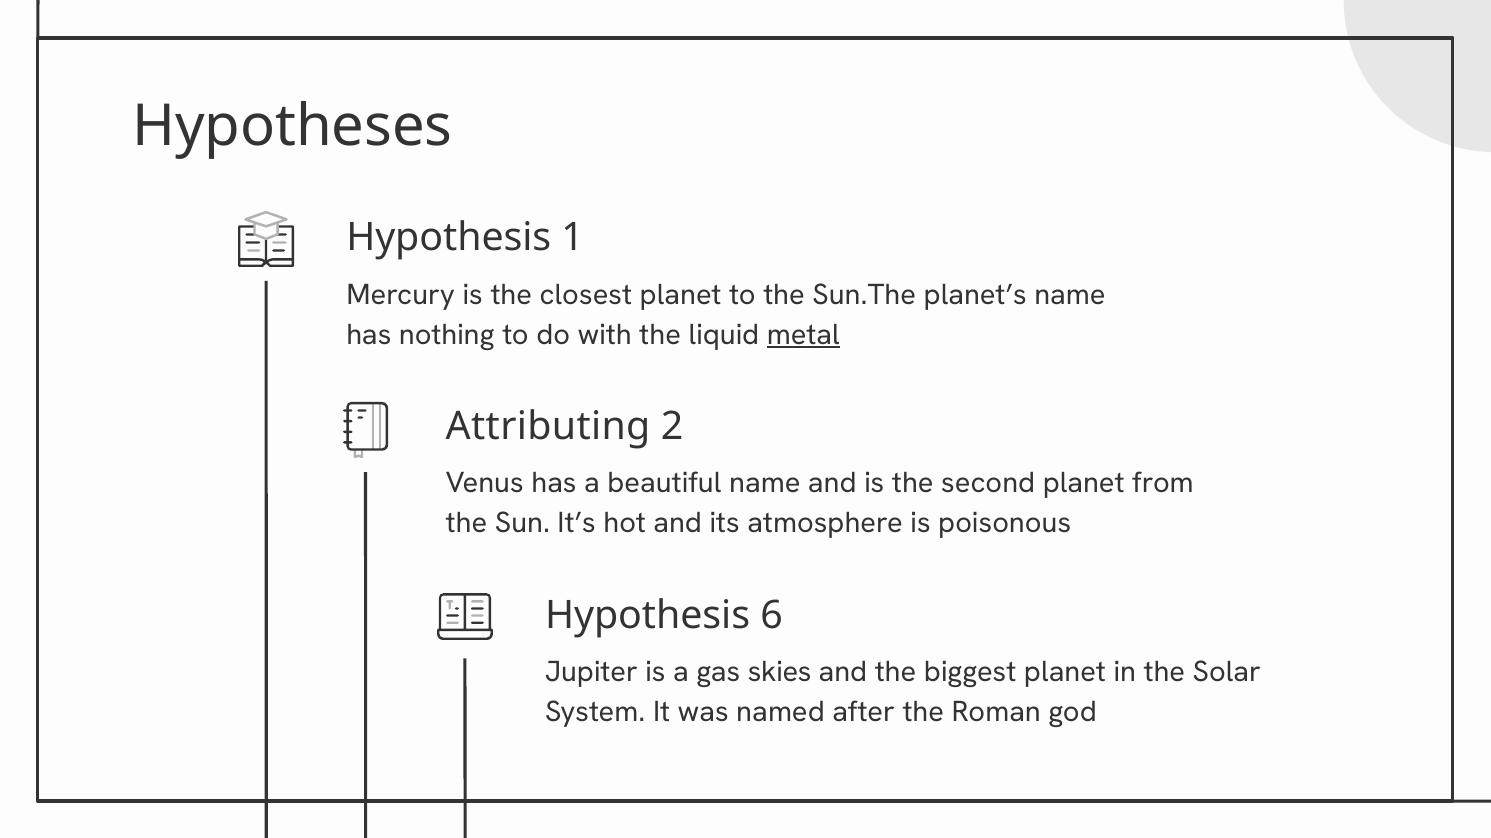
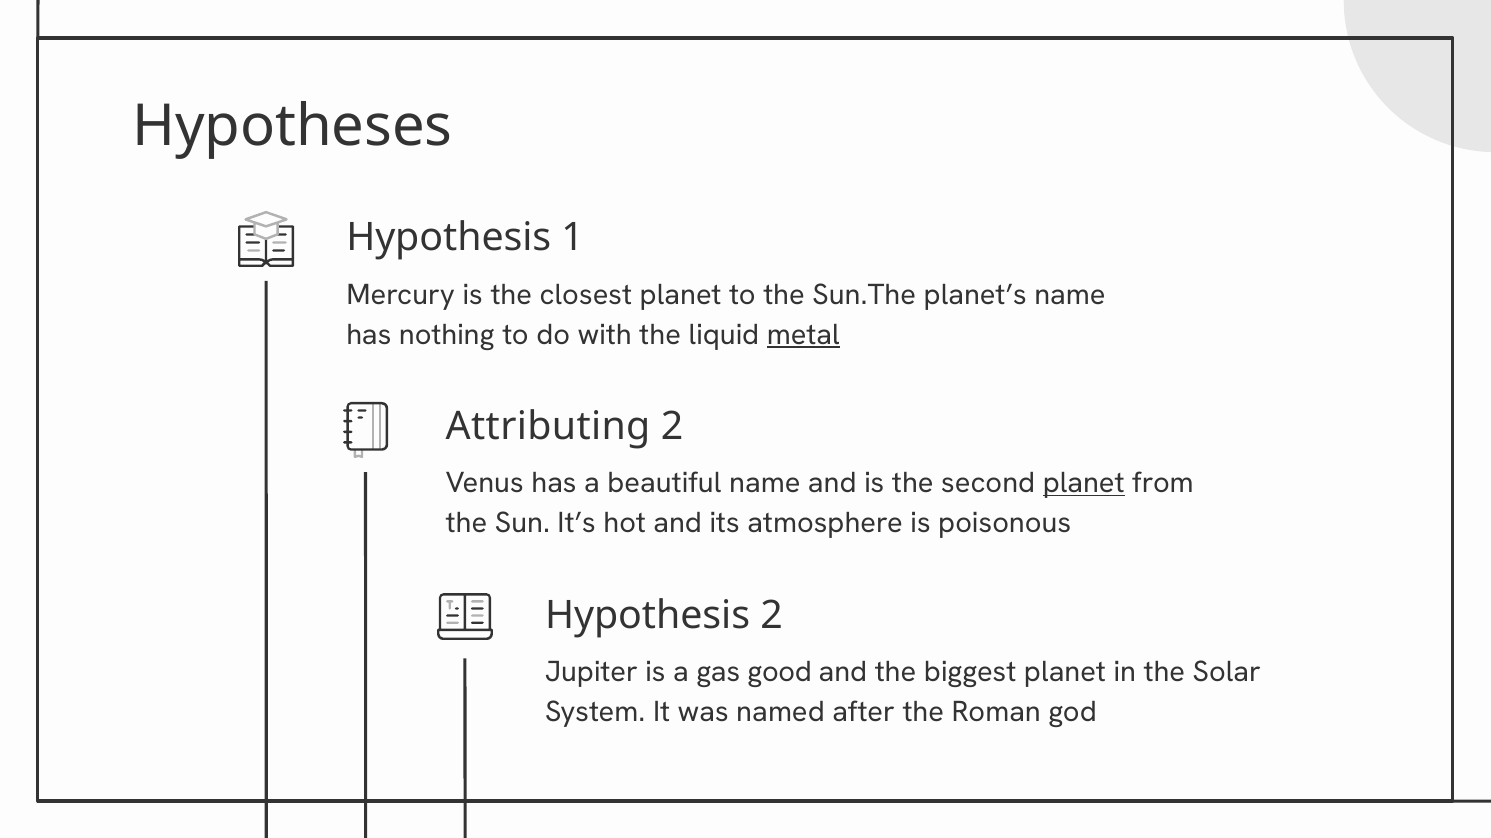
planet underline: none -> present (1084, 484)
Hypothesis 6: 6 -> 2 (772, 616)
skies: skies -> good (780, 672)
